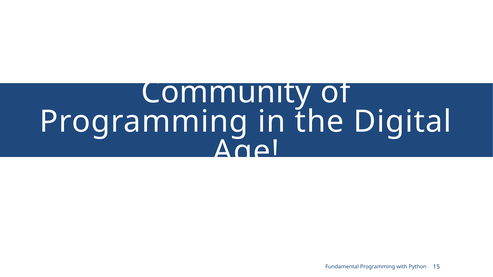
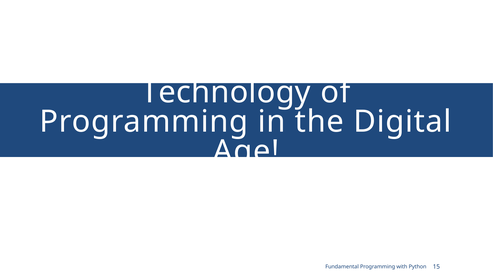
Community: Community -> Technology (226, 92)
